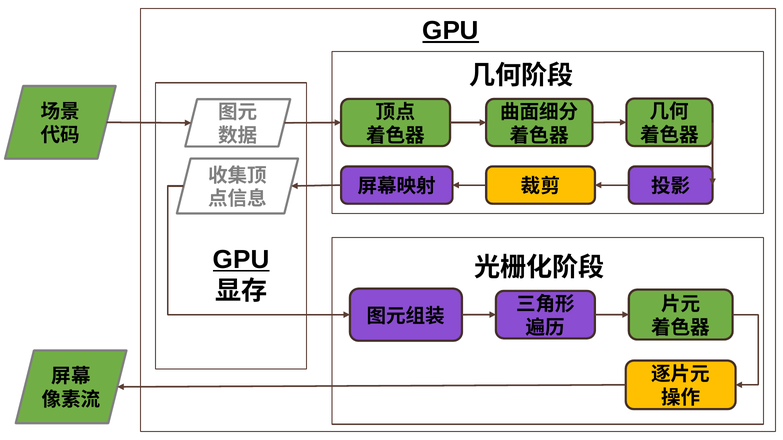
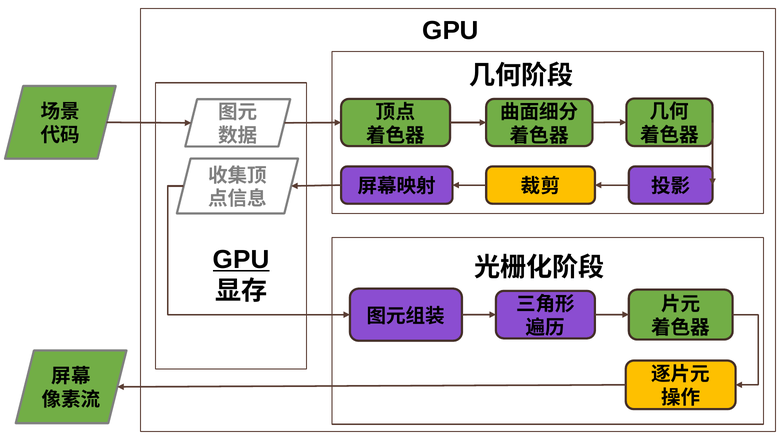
GPU underline: present -> none (451, 31)
